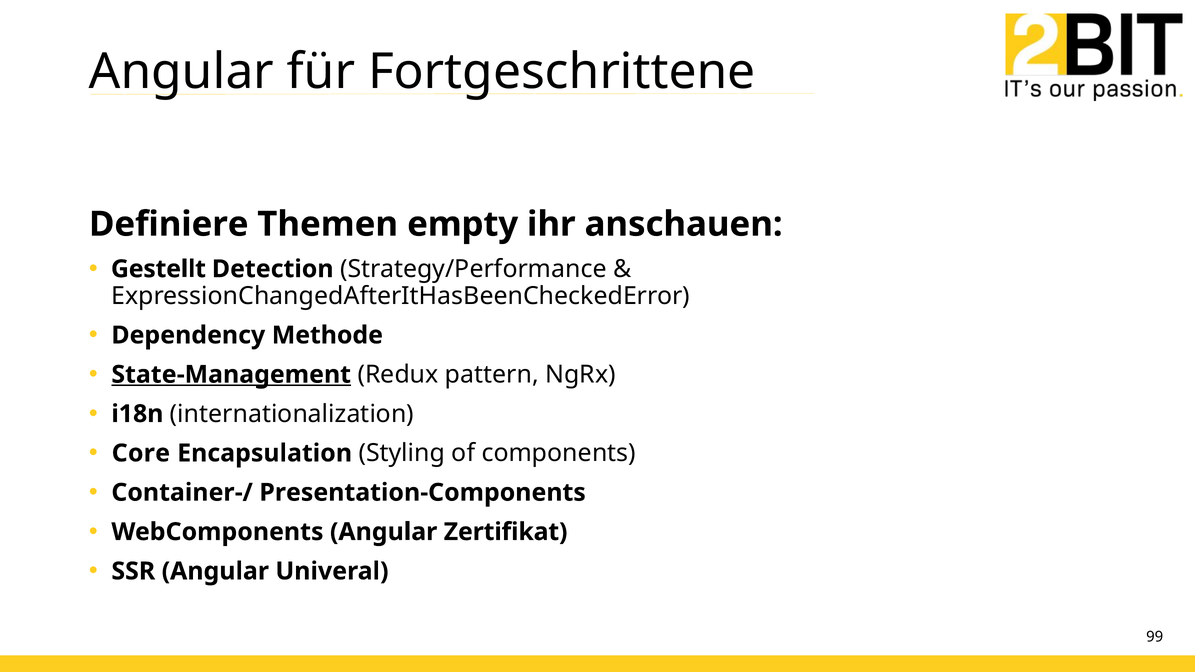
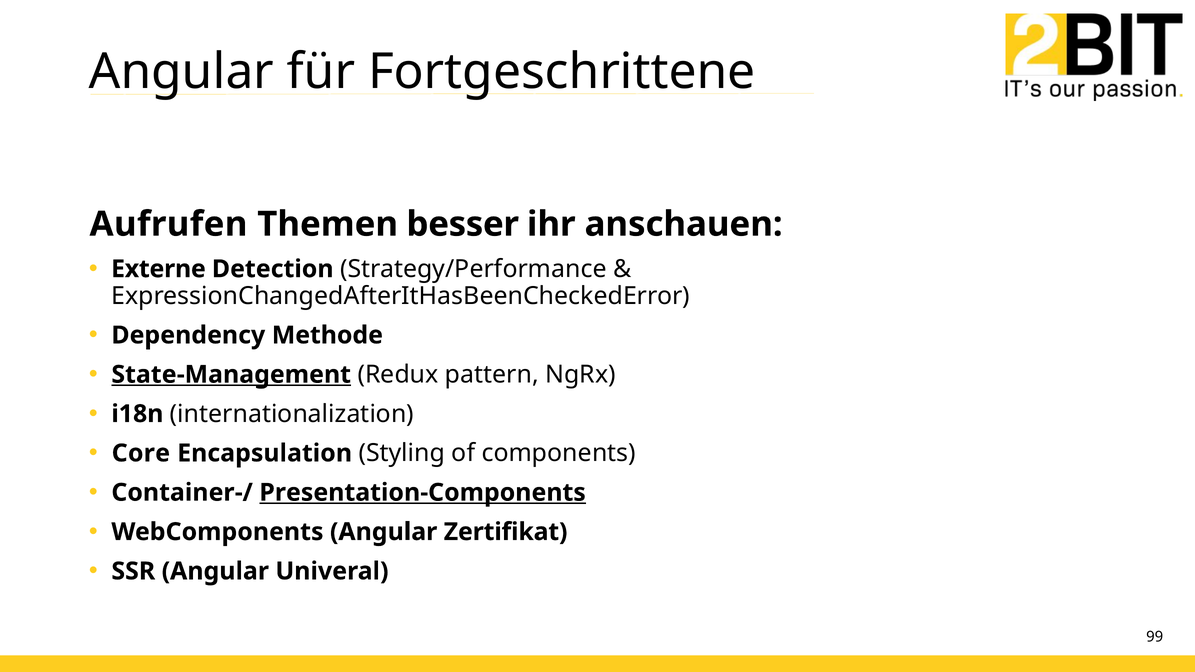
Definiere: Definiere -> Aufrufen (168, 224)
empty: empty -> besser (463, 224)
Gestellt: Gestellt -> Externe (158, 269)
Presentation-Components underline: none -> present (423, 493)
